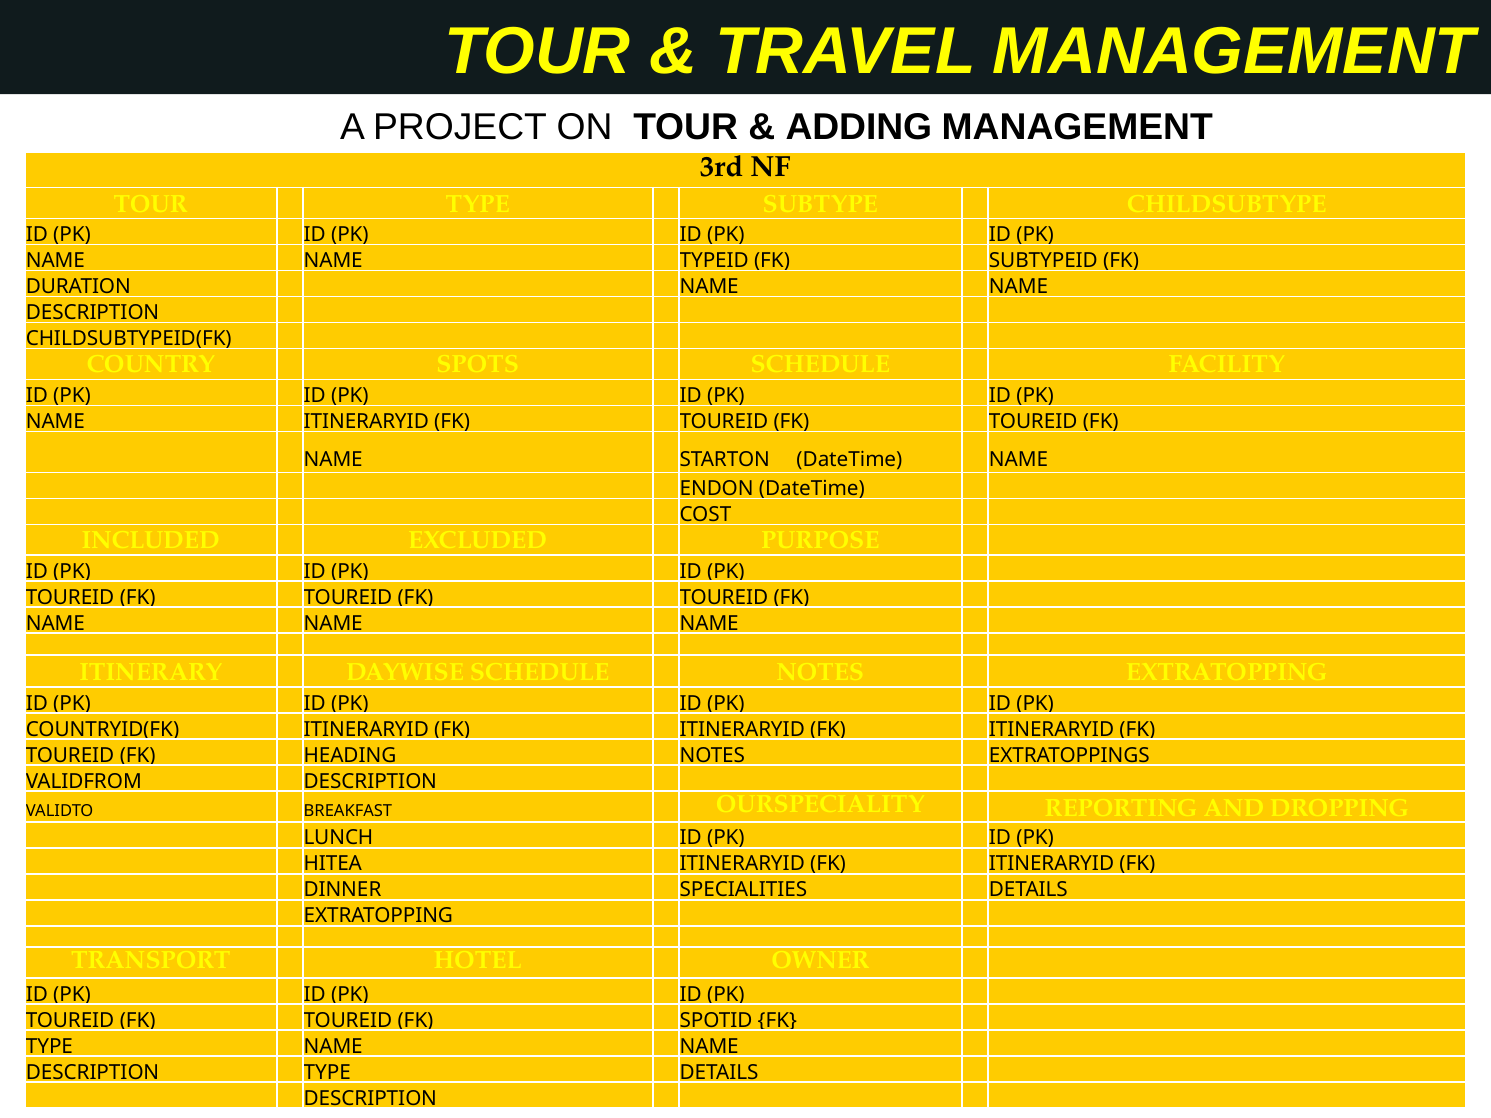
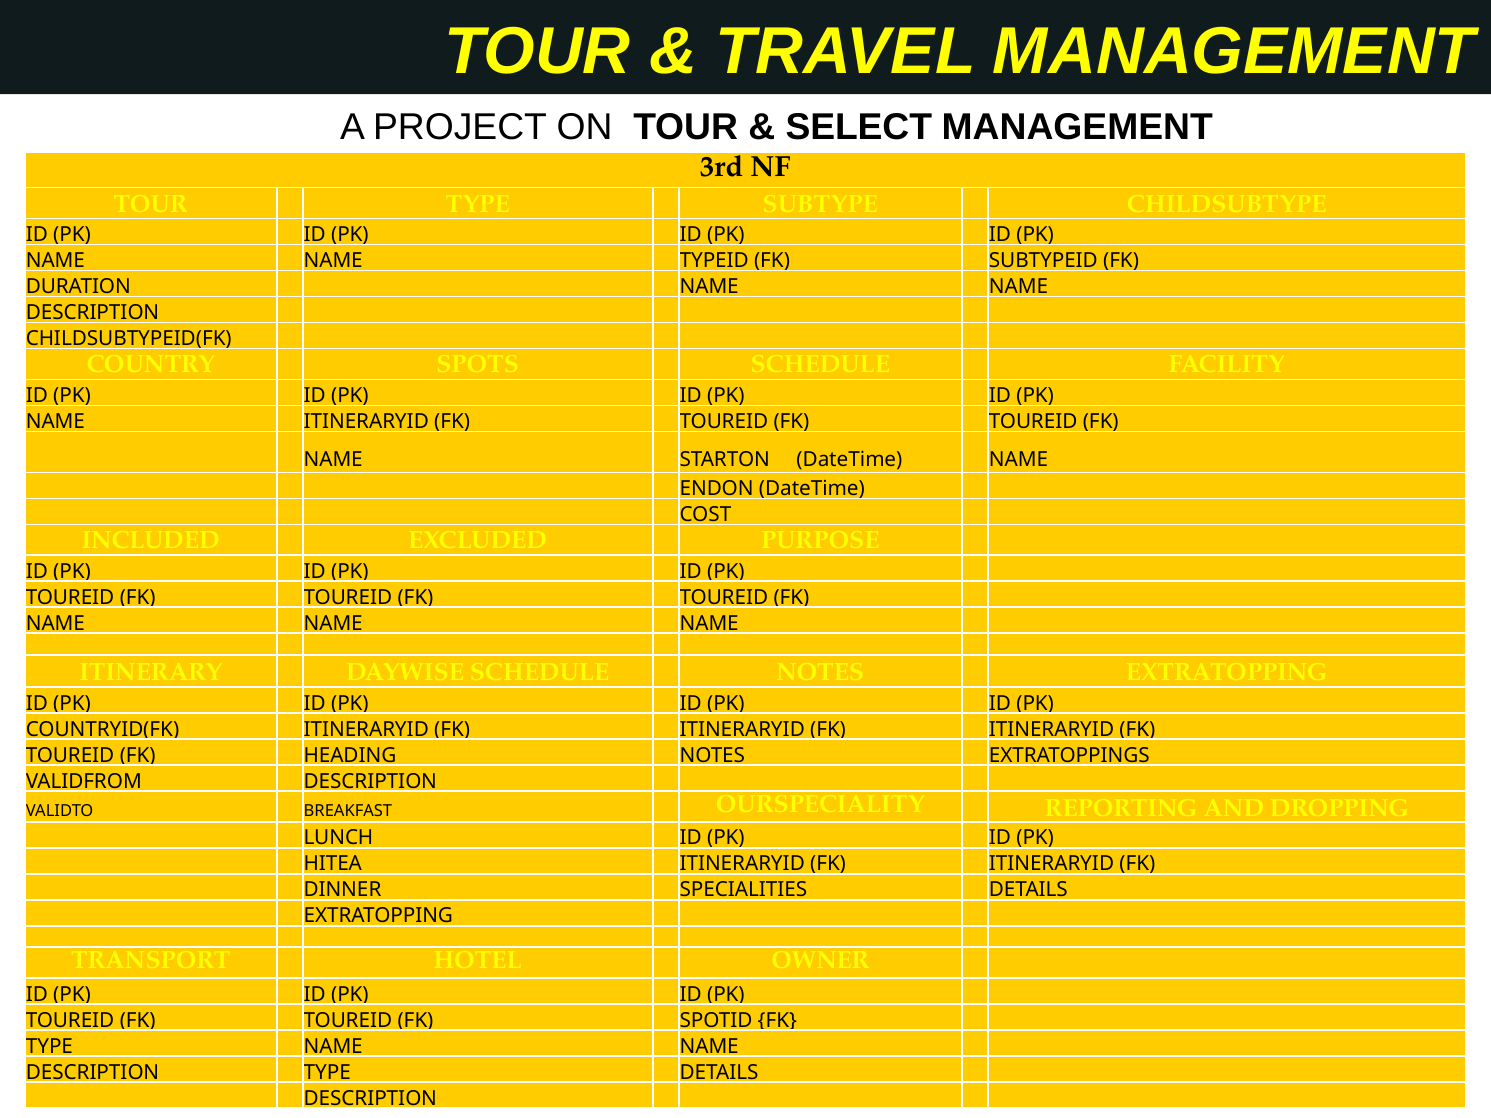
ADDING: ADDING -> SELECT (859, 128)
